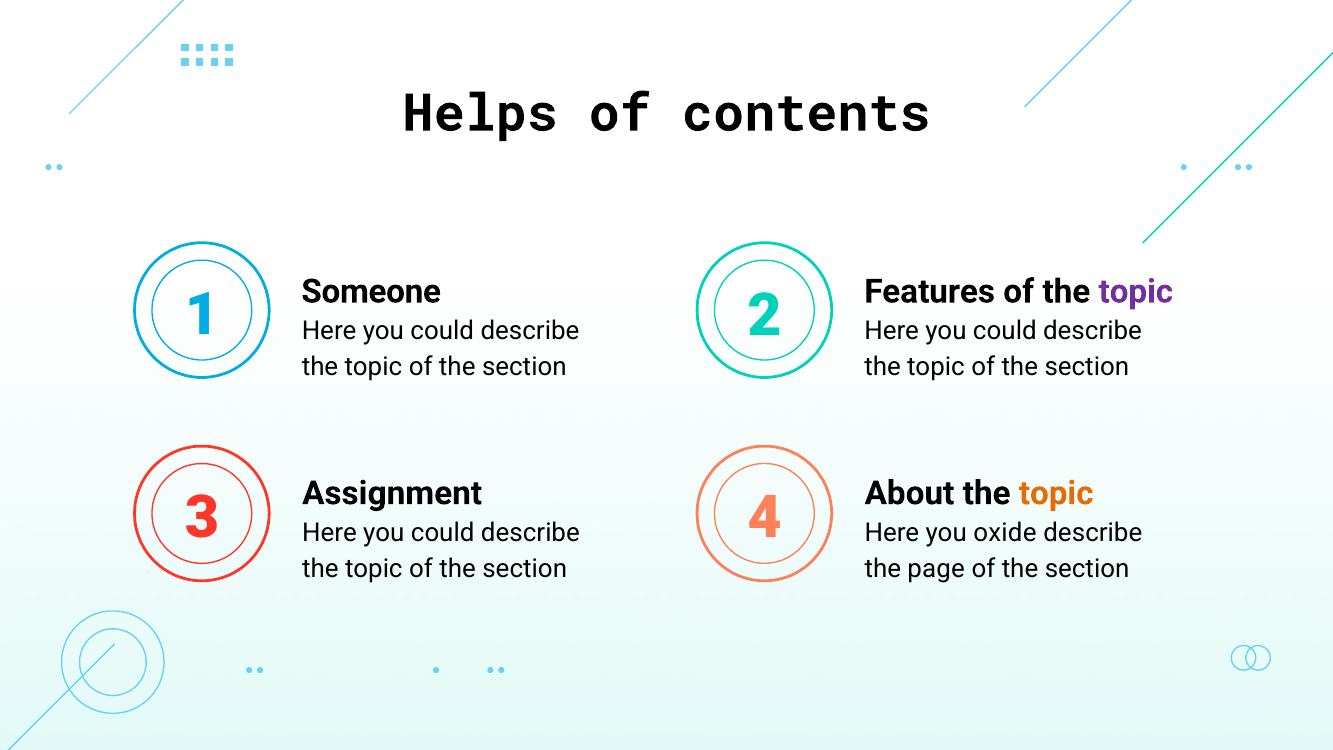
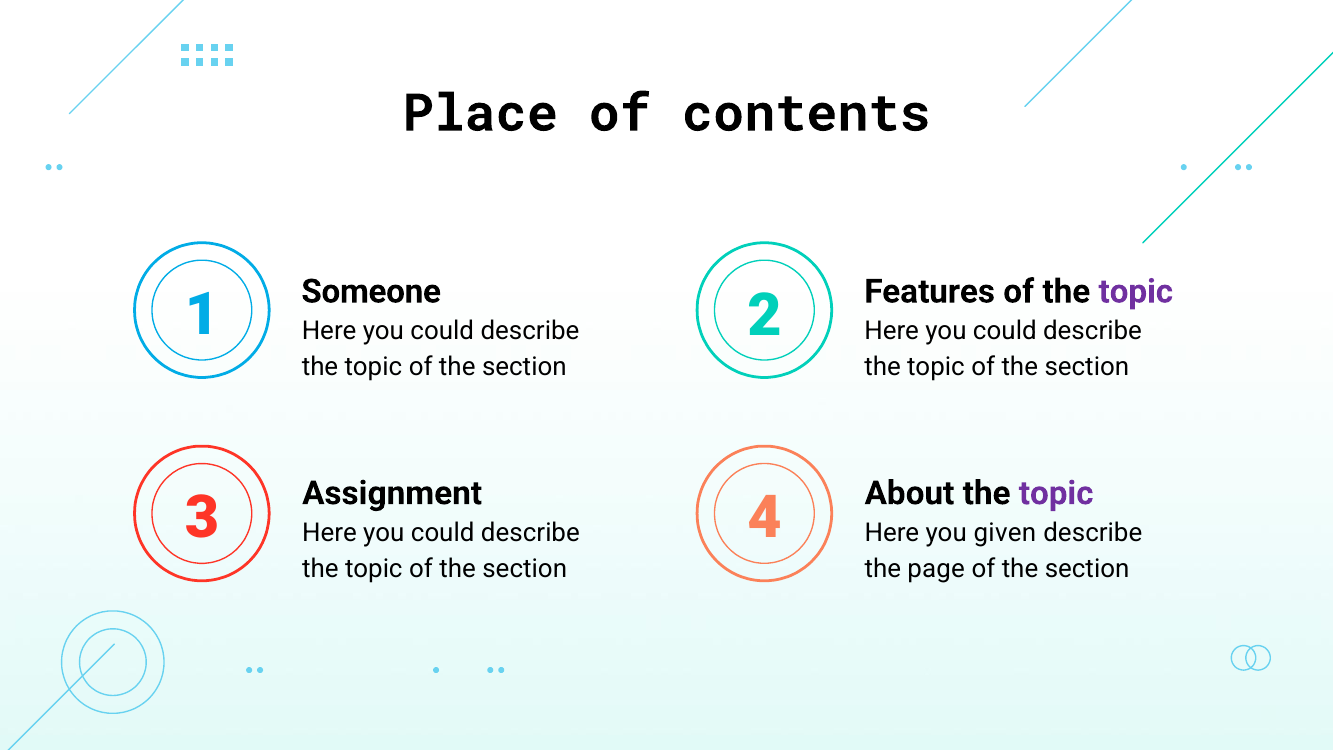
Helps: Helps -> Place (480, 113)
topic colour: orange -> purple (1056, 493)
oxide: oxide -> given (1005, 533)
